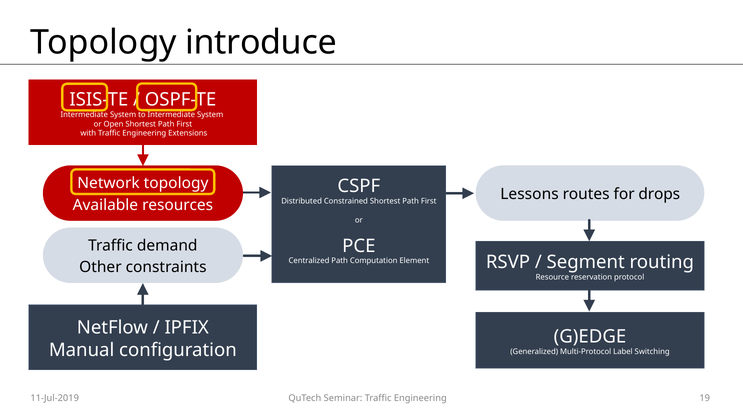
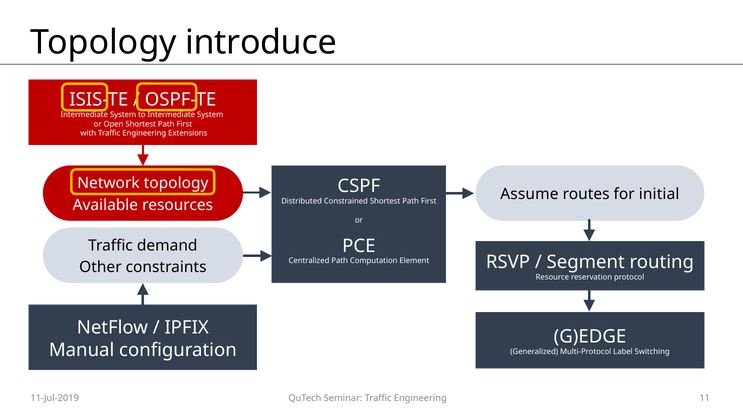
Lessons: Lessons -> Assume (529, 194)
drops: drops -> initial (659, 194)
19: 19 -> 11 (705, 398)
